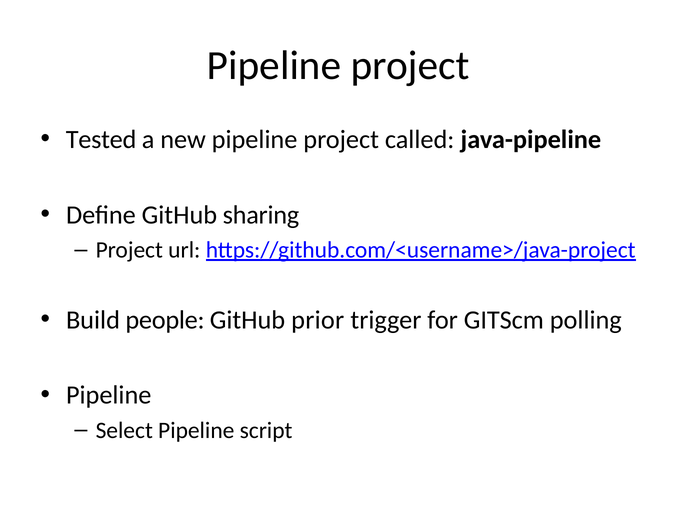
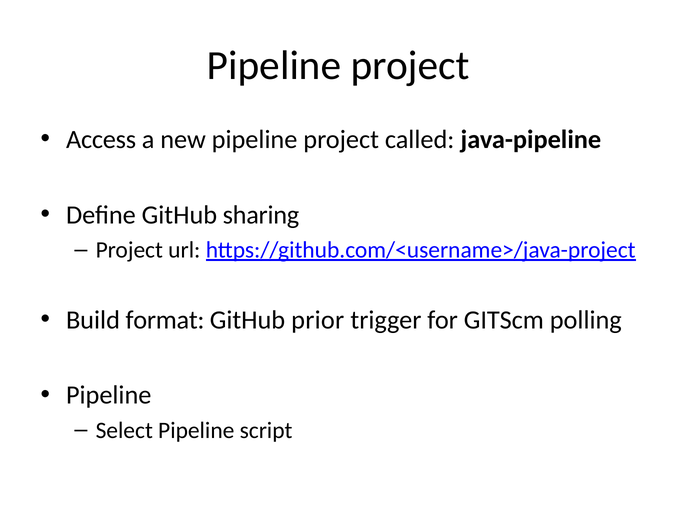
Tested: Tested -> Access (101, 140)
people: people -> format (165, 320)
